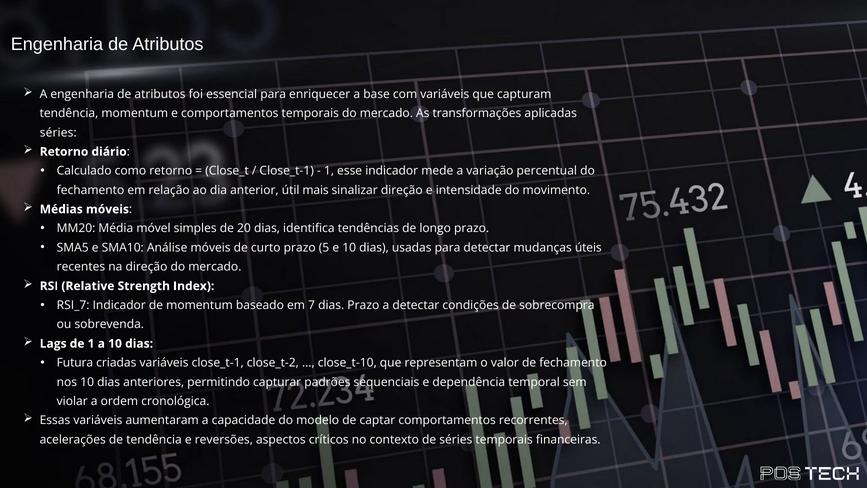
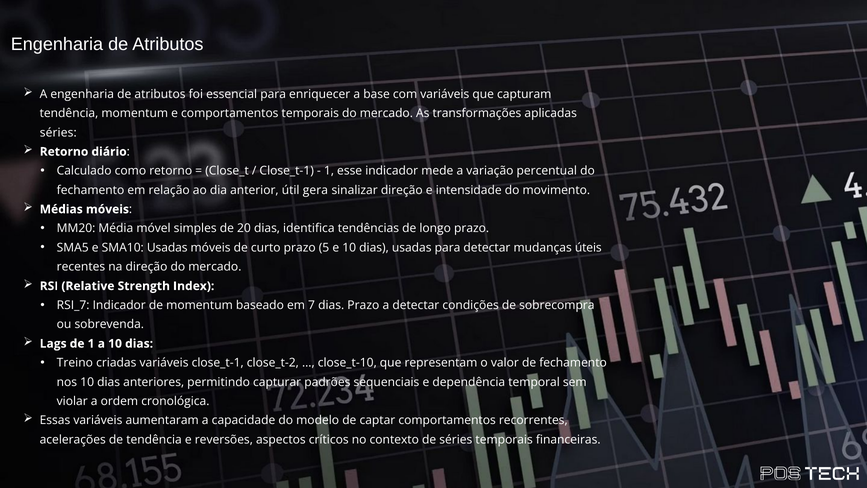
mais: mais -> gera (315, 190)
SMA10 Análise: Análise -> Usadas (167, 248)
Futura: Futura -> Treino (75, 363)
